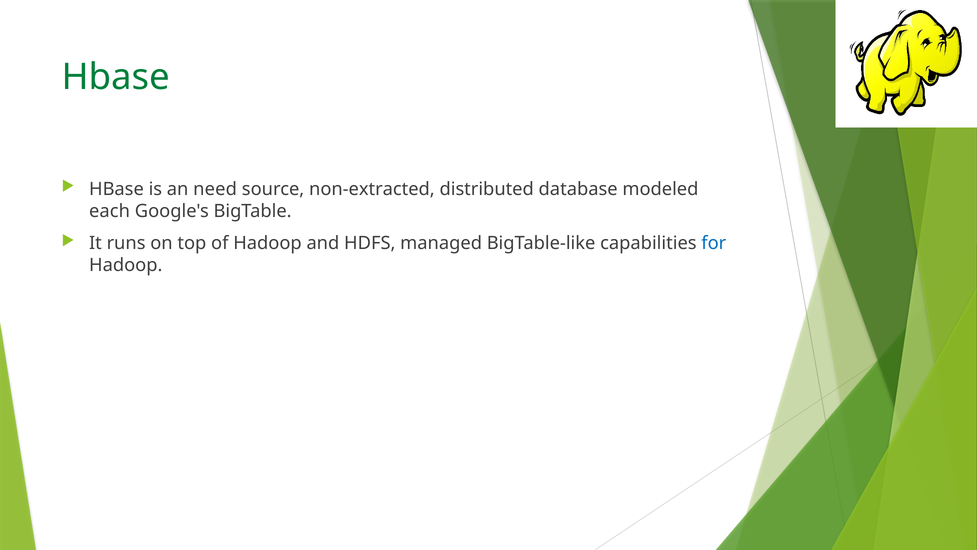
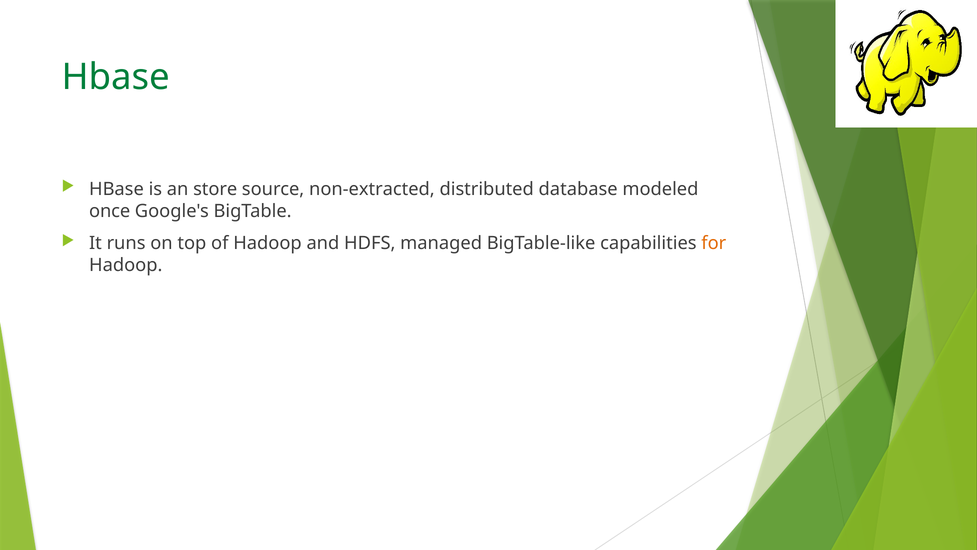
need: need -> store (215, 189)
each: each -> once (110, 211)
for colour: blue -> orange (714, 243)
